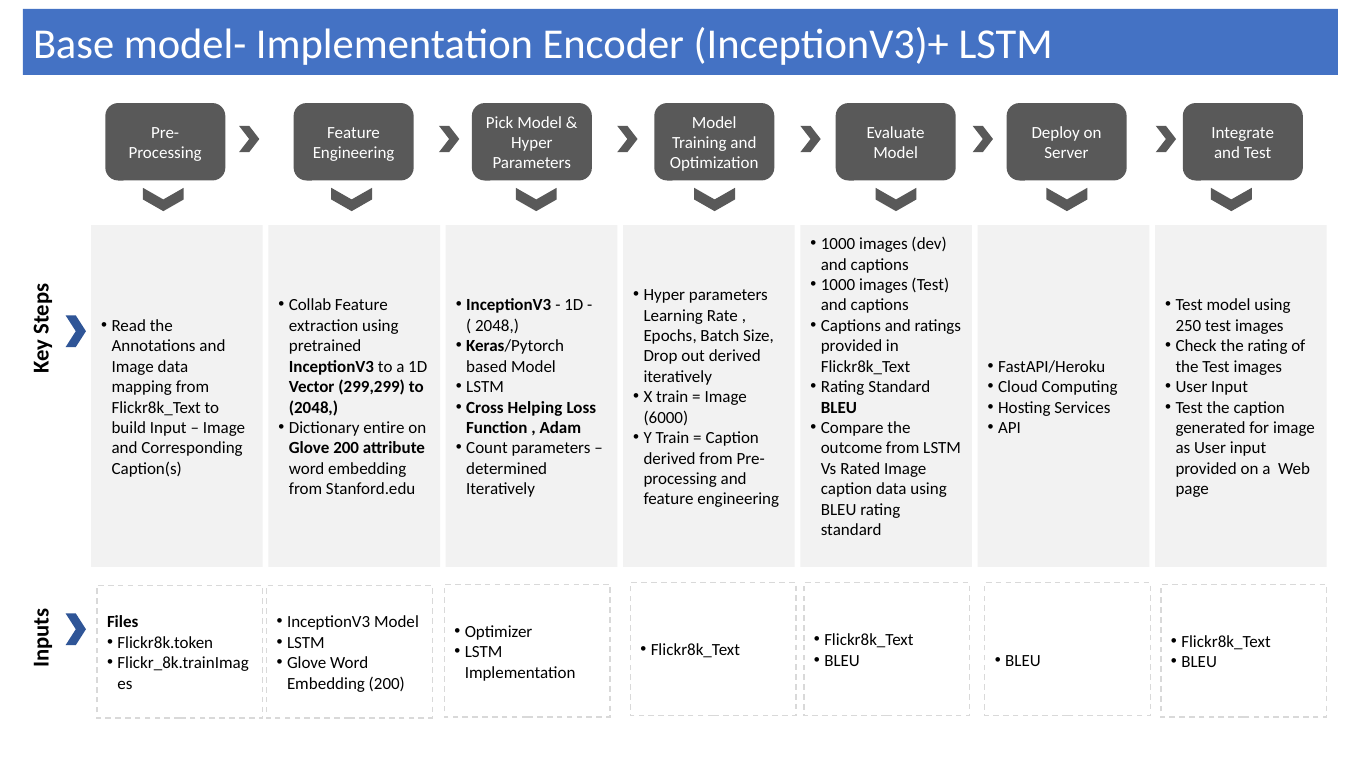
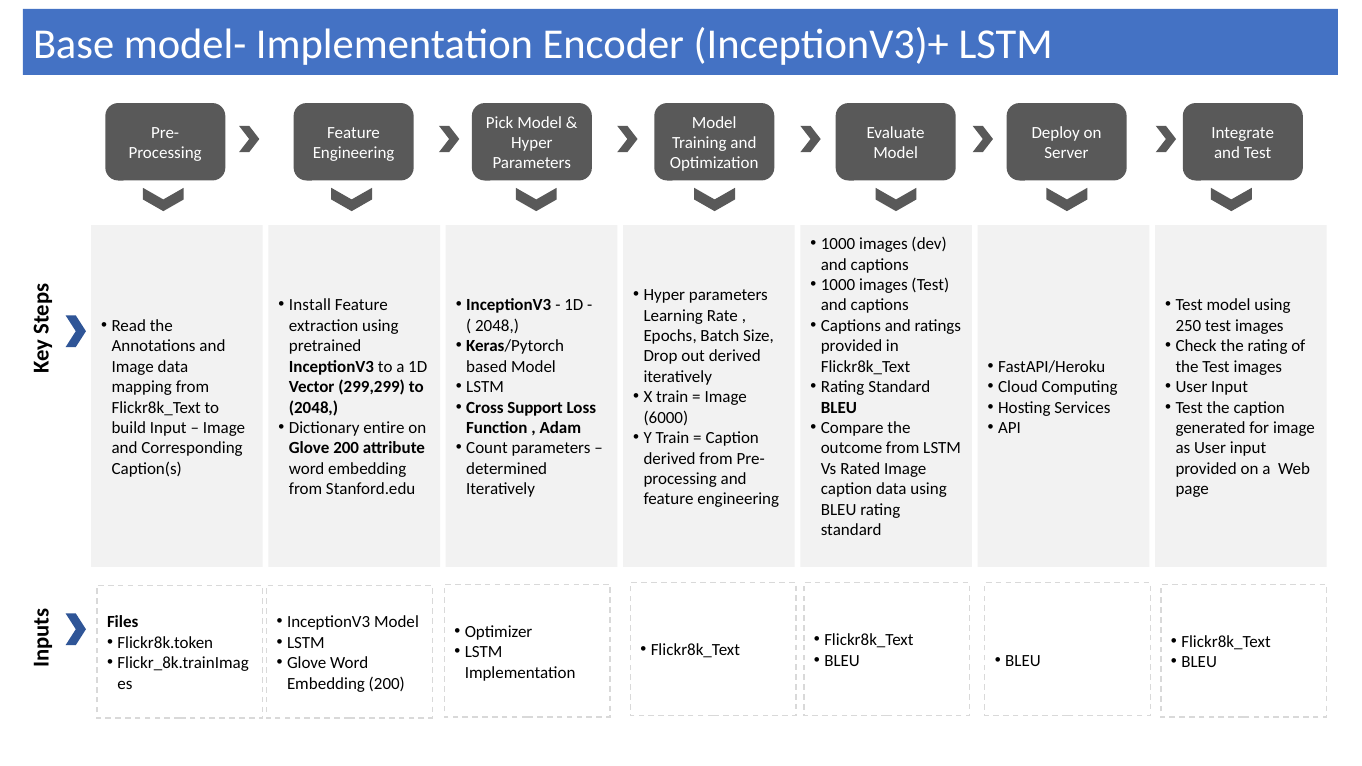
Collab: Collab -> Install (310, 305)
Helping: Helping -> Support (535, 407)
